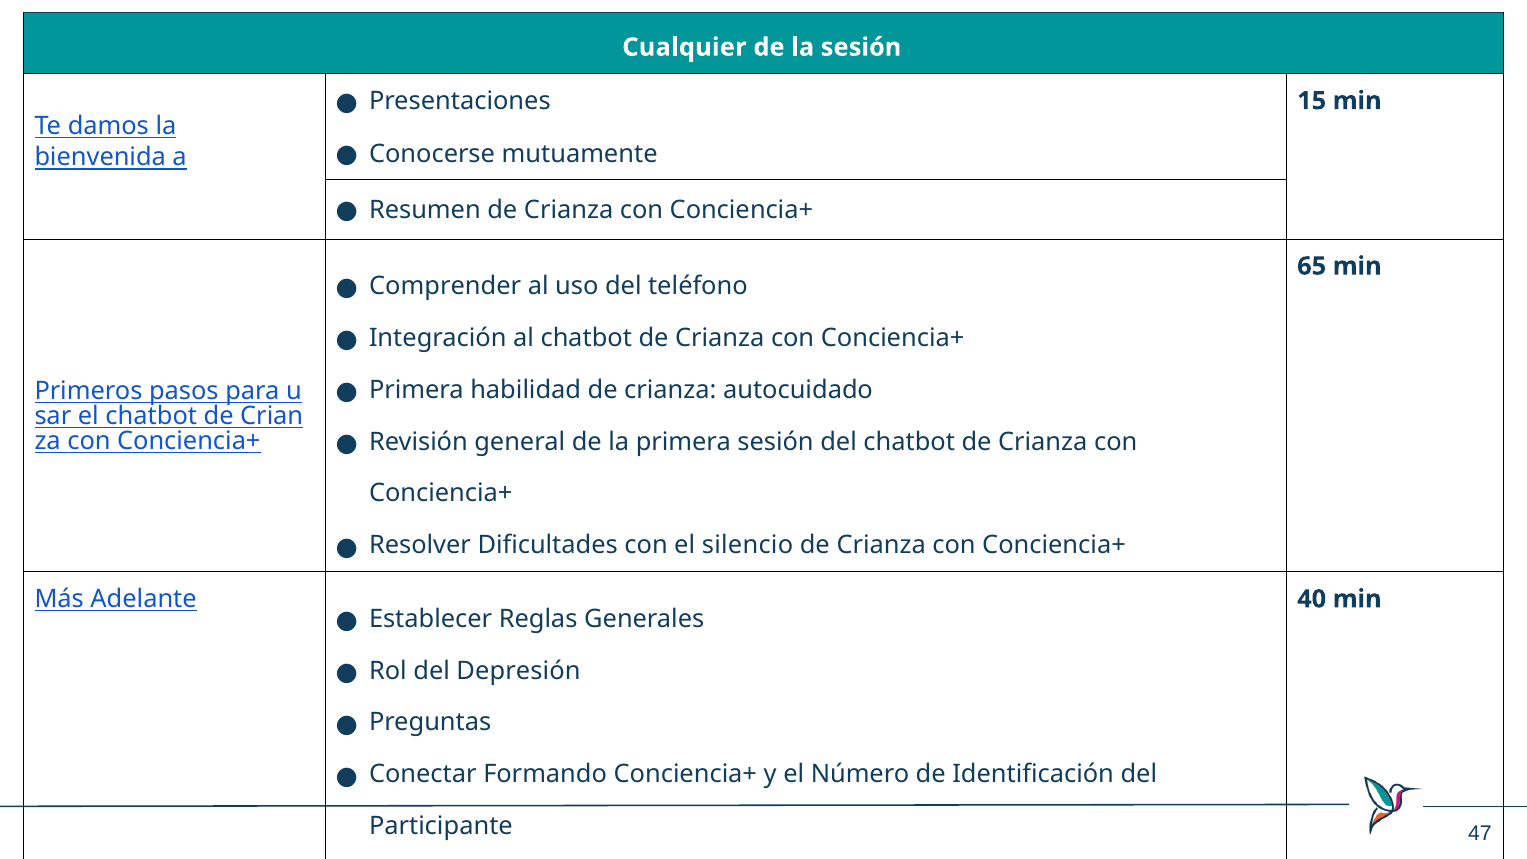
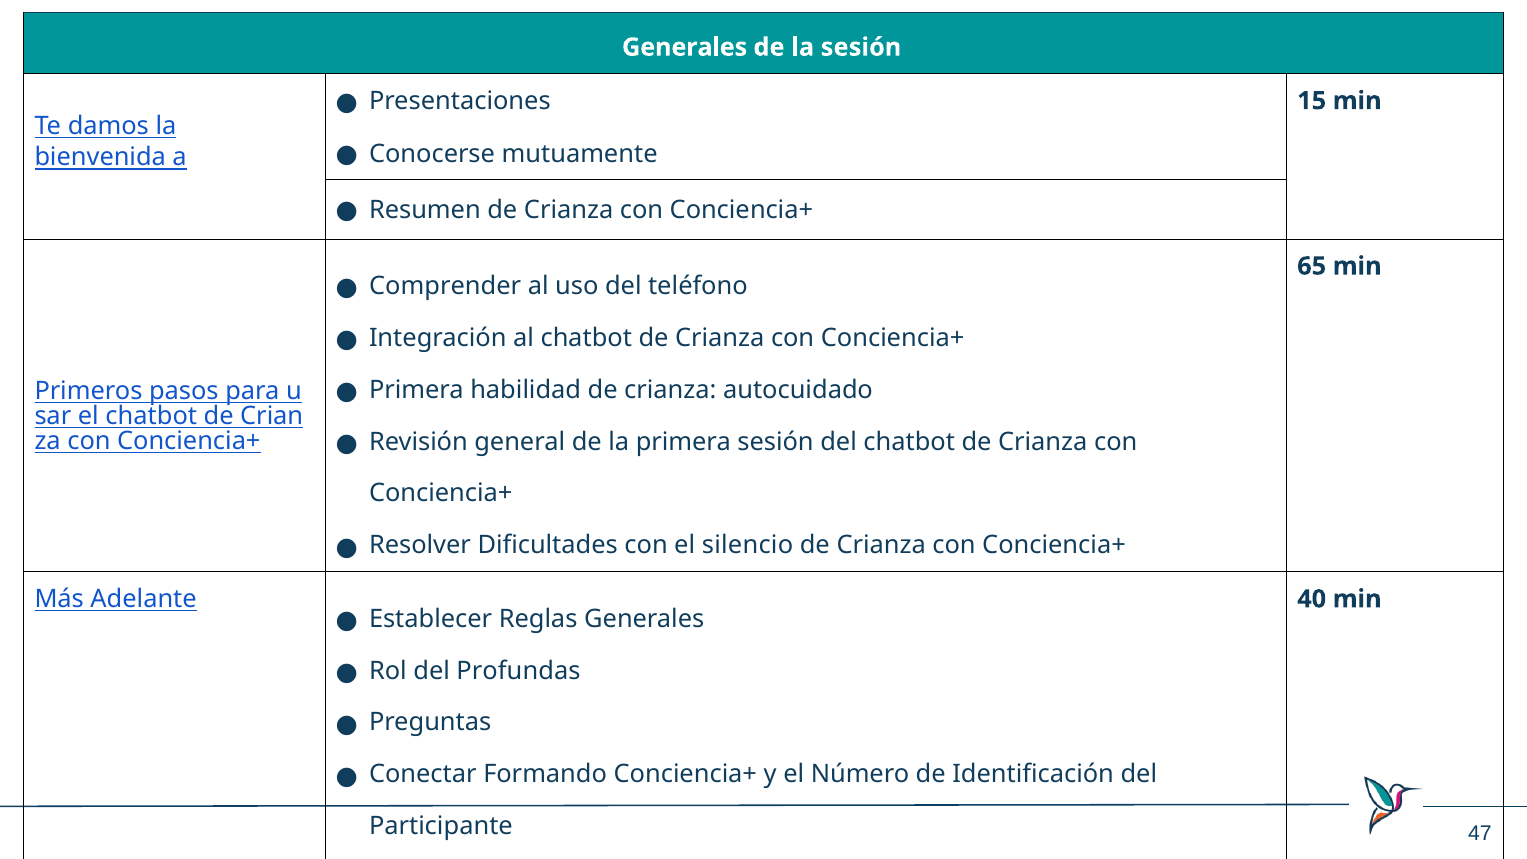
Cualquier: Cualquier -> Generales (685, 47)
Depresión: Depresión -> Profundas (518, 671)
